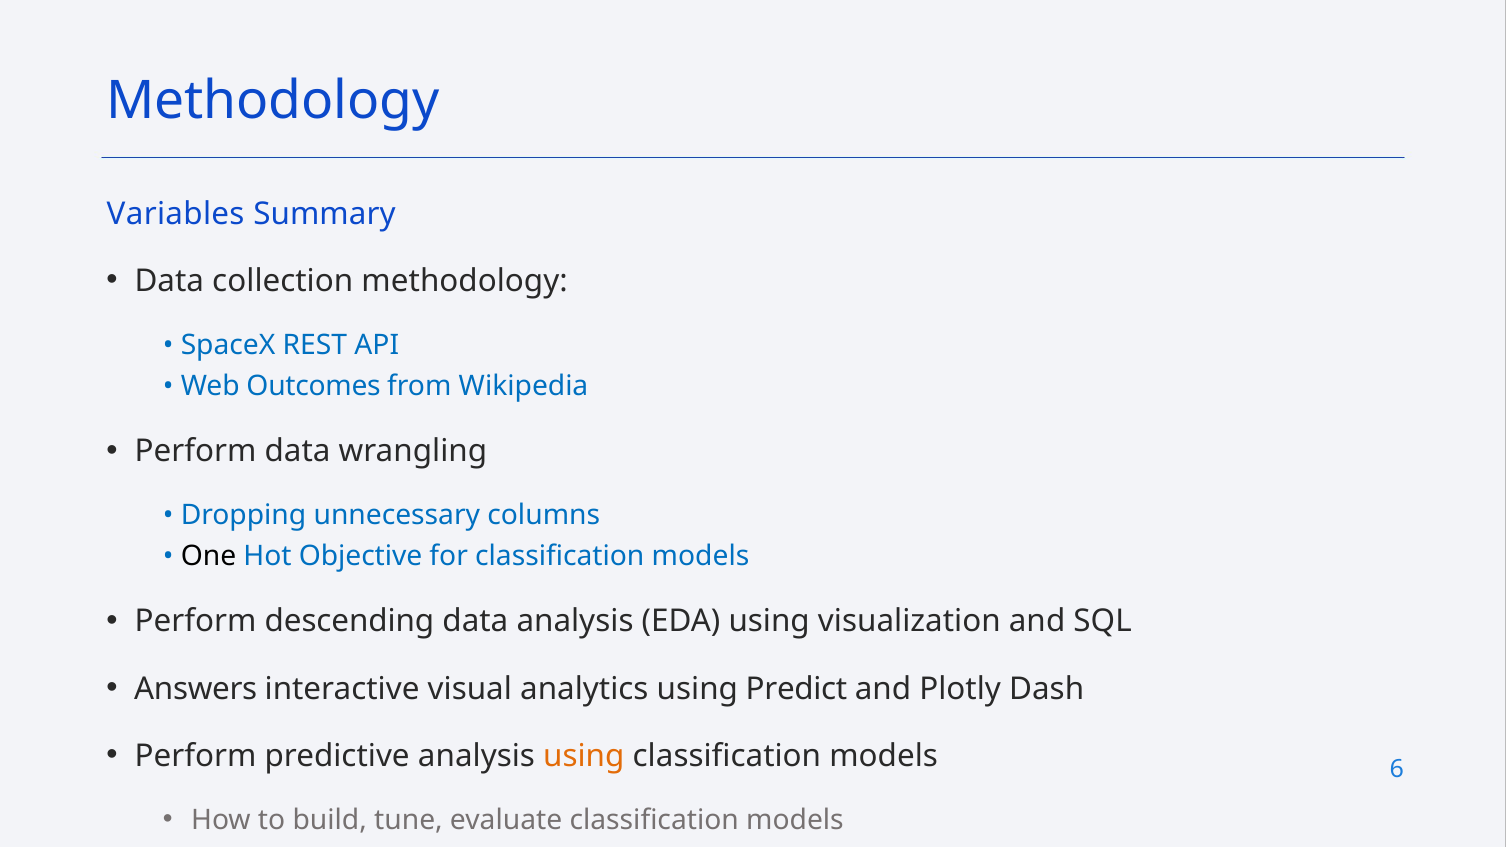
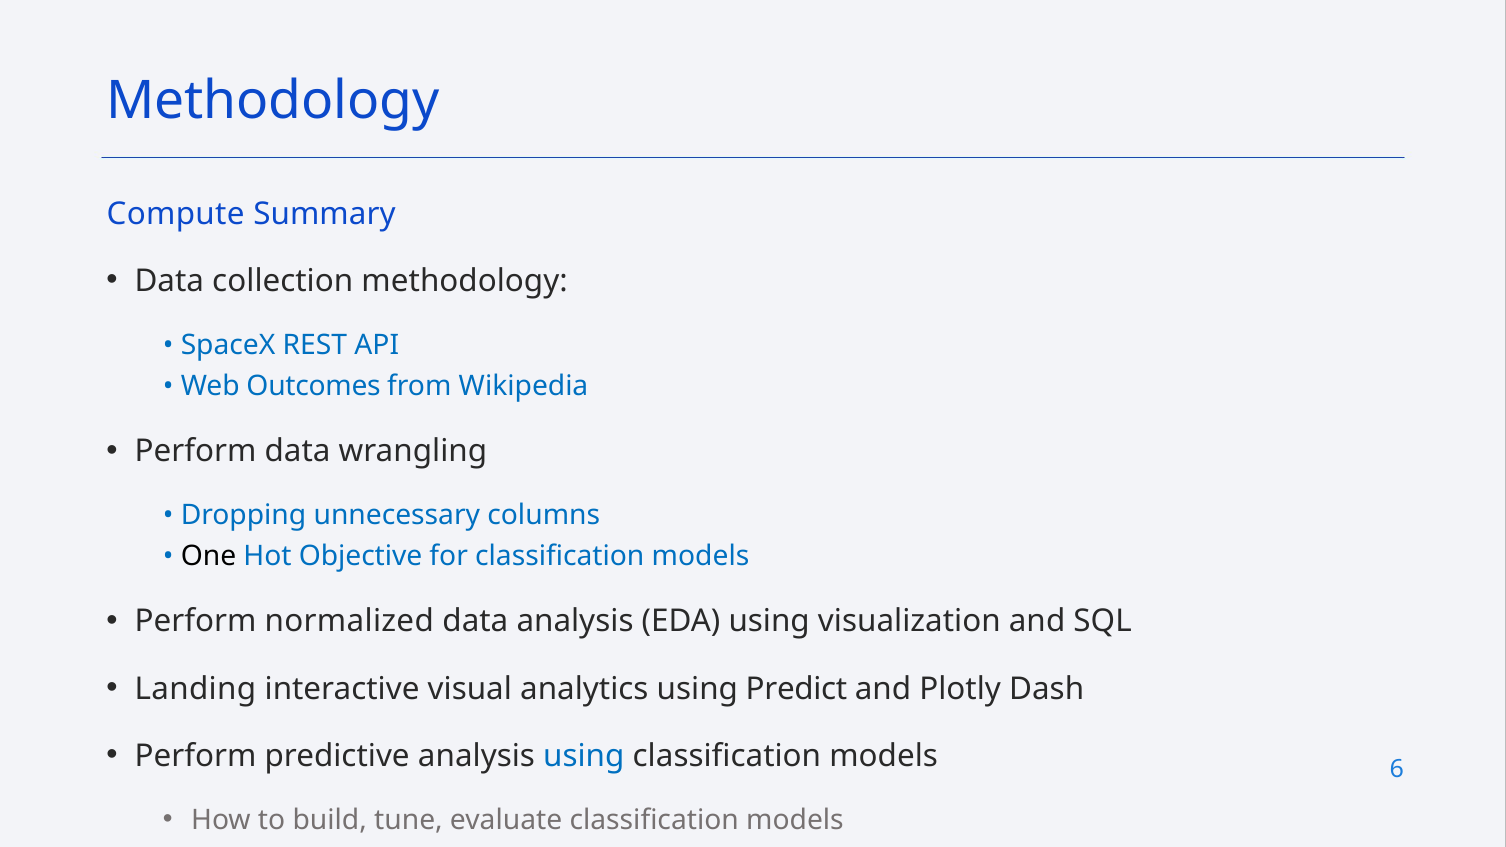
Variables: Variables -> Compute (176, 214)
descending: descending -> normalized (349, 622)
Answers: Answers -> Landing (195, 689)
using colour: orange -> blue (584, 756)
